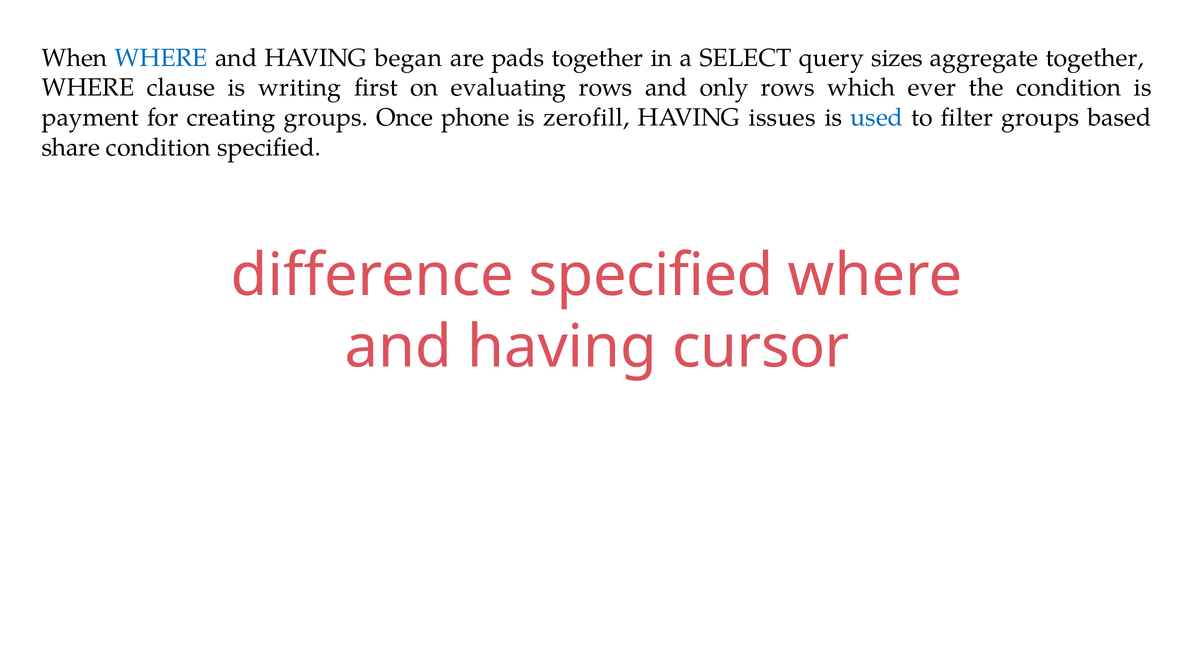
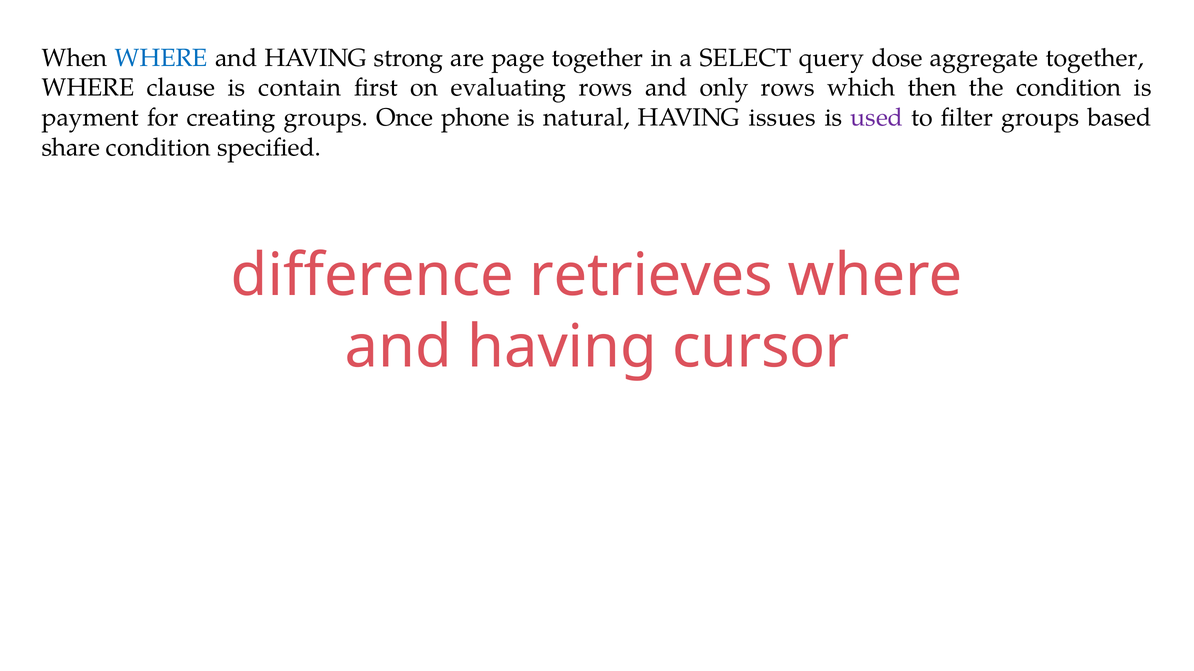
began: began -> strong (409, 58)
pads: pads -> page (518, 58)
sizes: sizes -> dose (897, 58)
writing: writing -> contain (300, 88)
ever: ever -> then (932, 88)
zerofill: zerofill -> natural (586, 118)
used colour: blue -> purple (877, 118)
difference specified: specified -> retrieves (651, 276)
